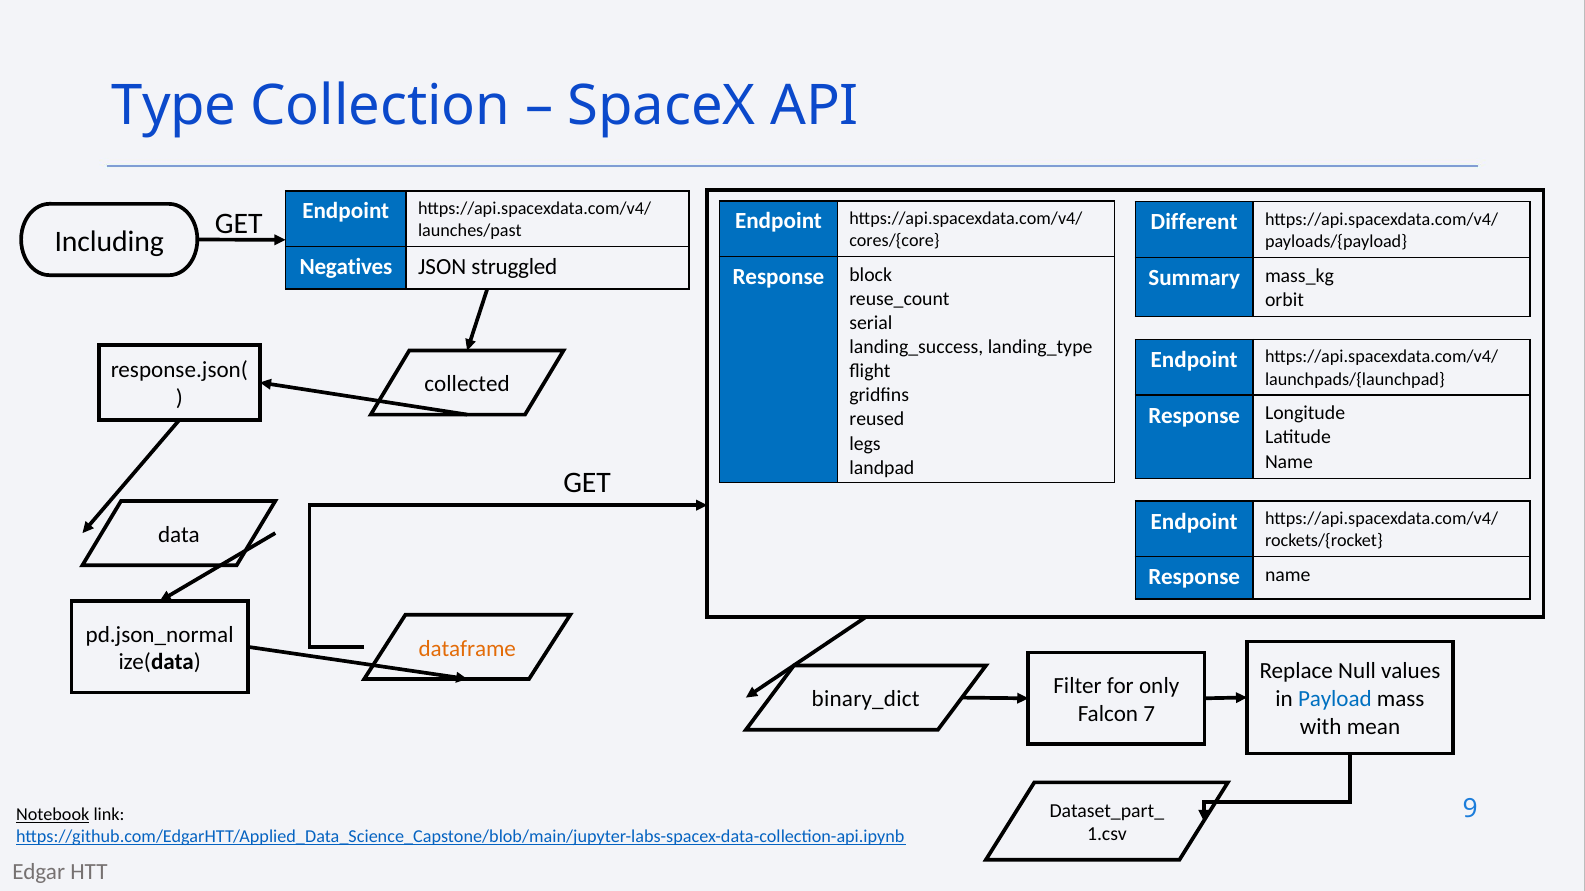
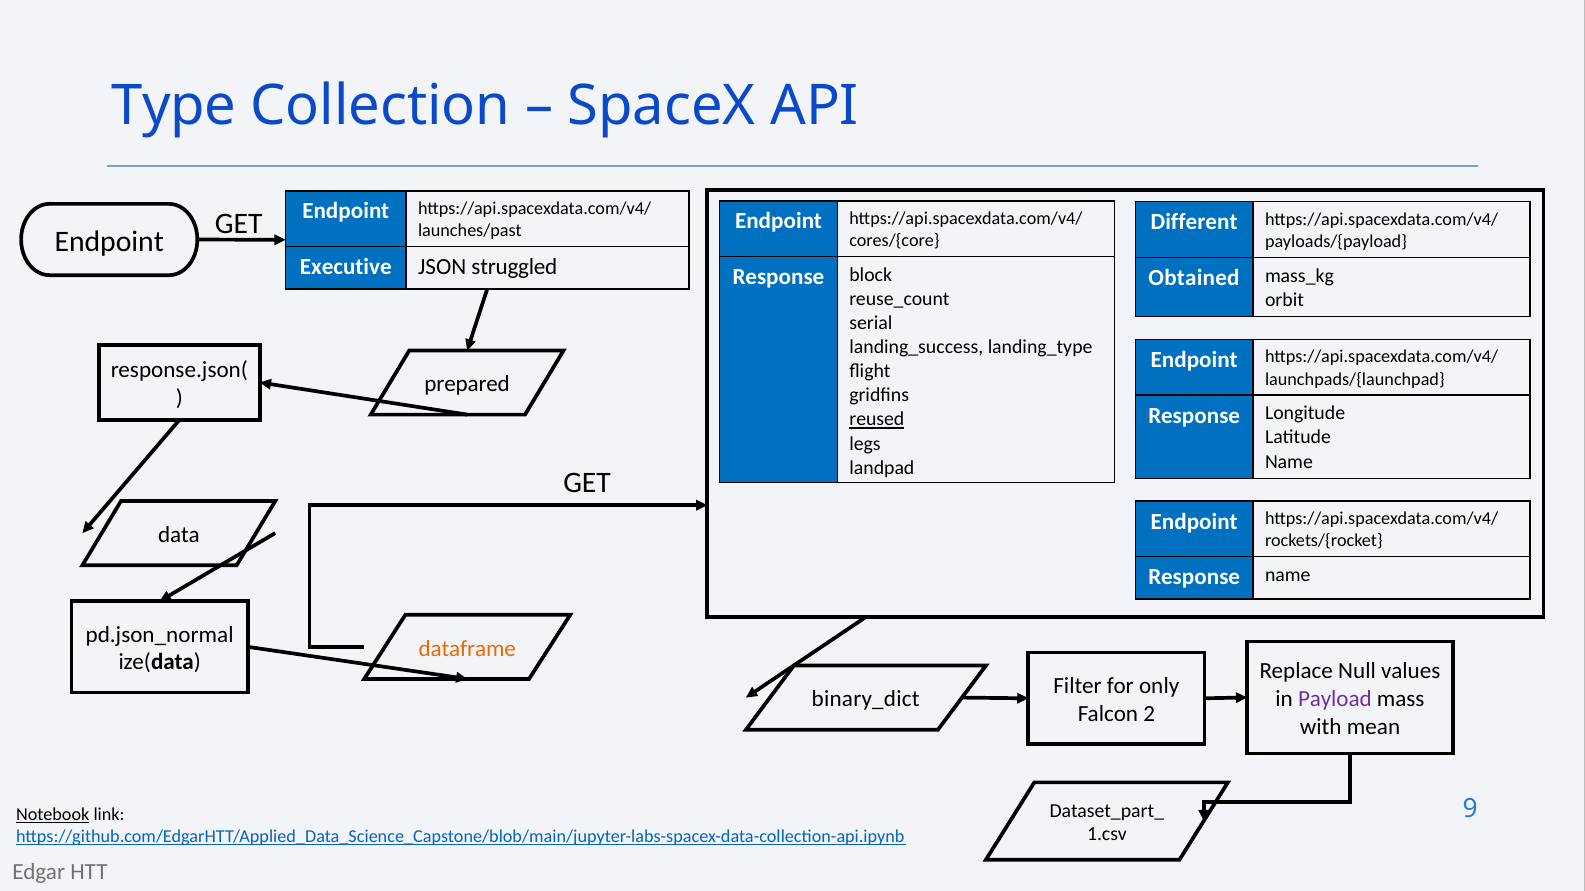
Including: Including -> Endpoint (109, 242)
Negatives: Negatives -> Executive (346, 267)
Summary: Summary -> Obtained (1194, 278)
collected: collected -> prepared (467, 384)
reused underline: none -> present (877, 420)
Payload colour: blue -> purple (1335, 700)
7: 7 -> 2 (1149, 714)
